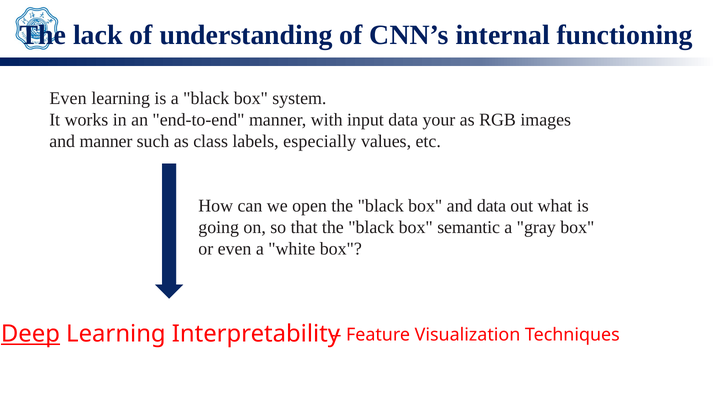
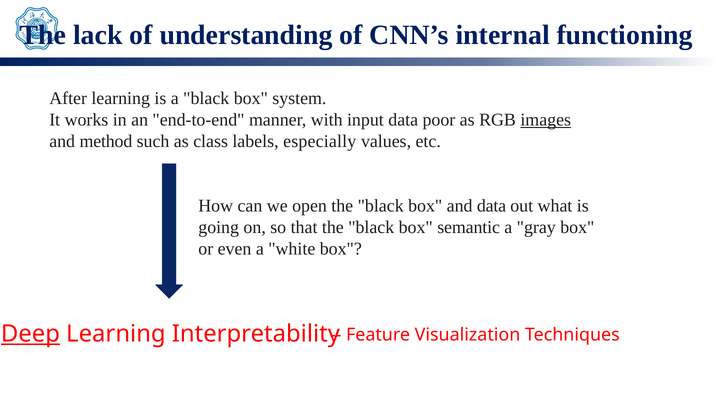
Even: Even -> After (68, 98)
your: your -> poor (439, 120)
images underline: none -> present (546, 120)
and manner: manner -> method (106, 141)
